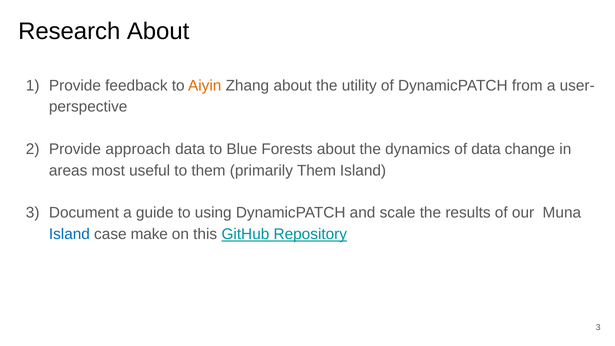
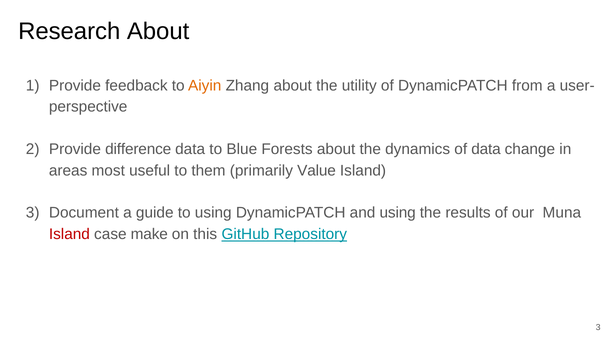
approach: approach -> difference (138, 149)
primarily Them: Them -> Value (317, 170)
and scale: scale -> using (398, 213)
Island colour: blue -> red (69, 234)
